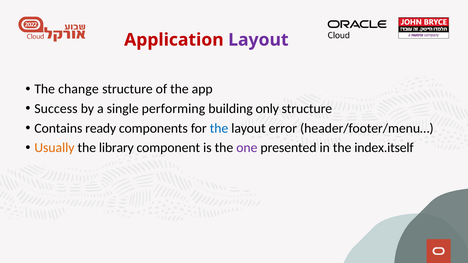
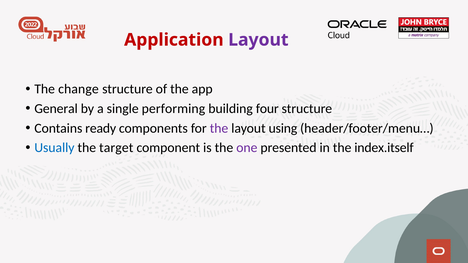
Success: Success -> General (56, 109)
only: only -> four (267, 109)
the colour: blue -> purple (219, 128)
error: error -> using (283, 128)
Usually colour: orange -> blue (54, 148)
library: library -> target (116, 148)
